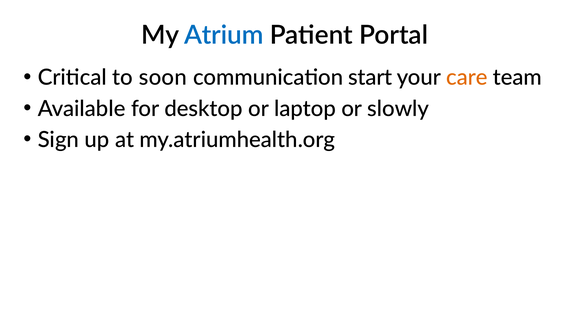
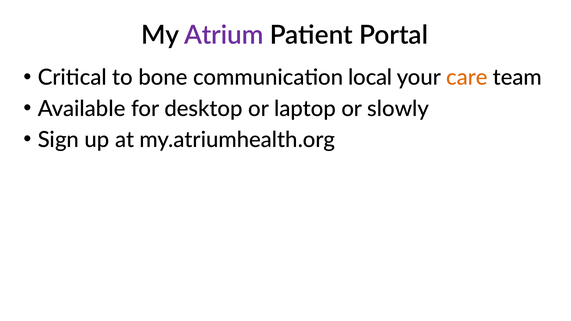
Atrium colour: blue -> purple (224, 35)
soon: soon -> bone (163, 78)
start: start -> local (370, 78)
